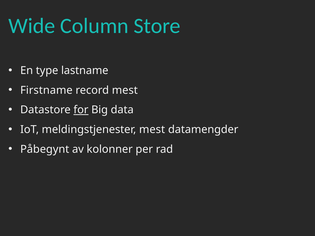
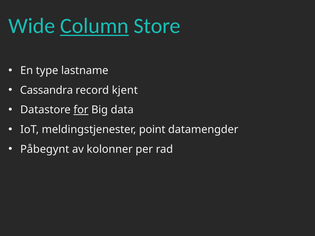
Column underline: none -> present (94, 26)
Firstname: Firstname -> Cassandra (47, 90)
record mest: mest -> kjent (125, 90)
meldingstjenester mest: mest -> point (152, 130)
